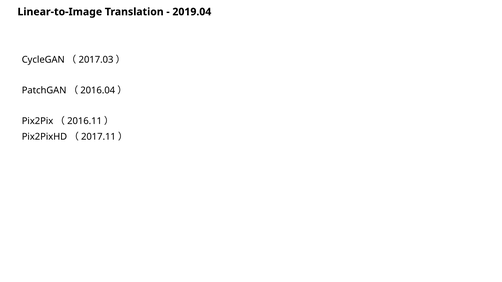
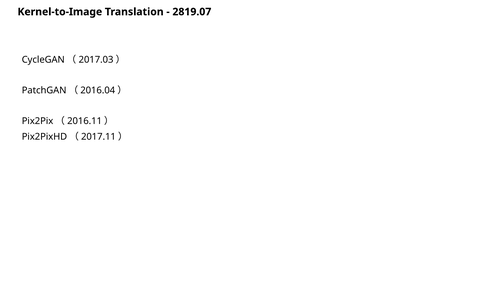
Linear-to-Image: Linear-to-Image -> Kernel-to-Image (60, 12)
2019.04: 2019.04 -> 2819.07 (192, 12)
